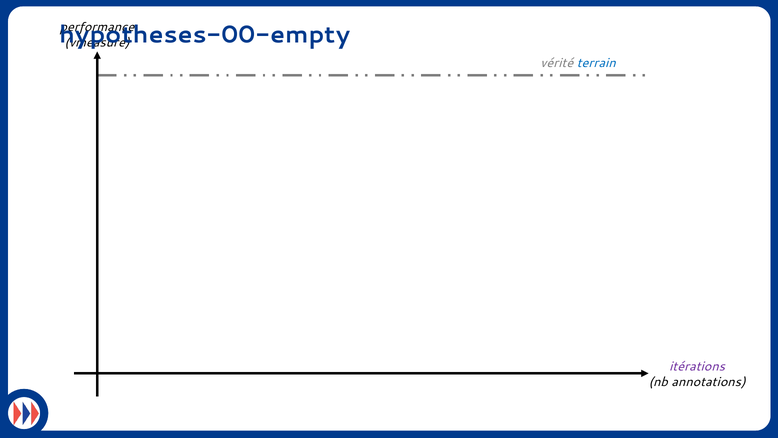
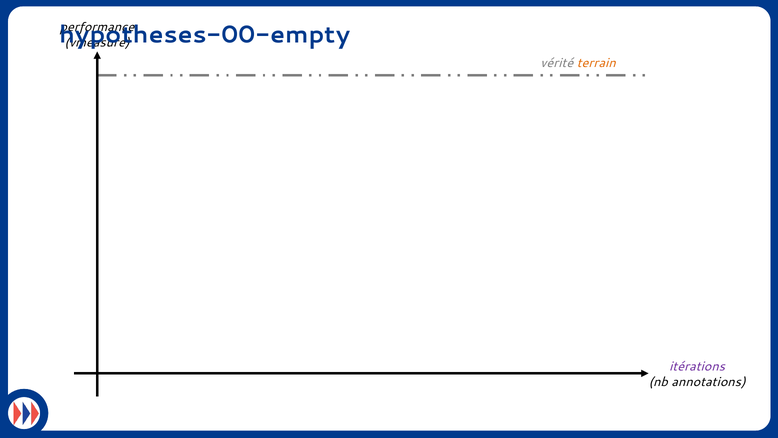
terrain colour: blue -> orange (596, 63)
